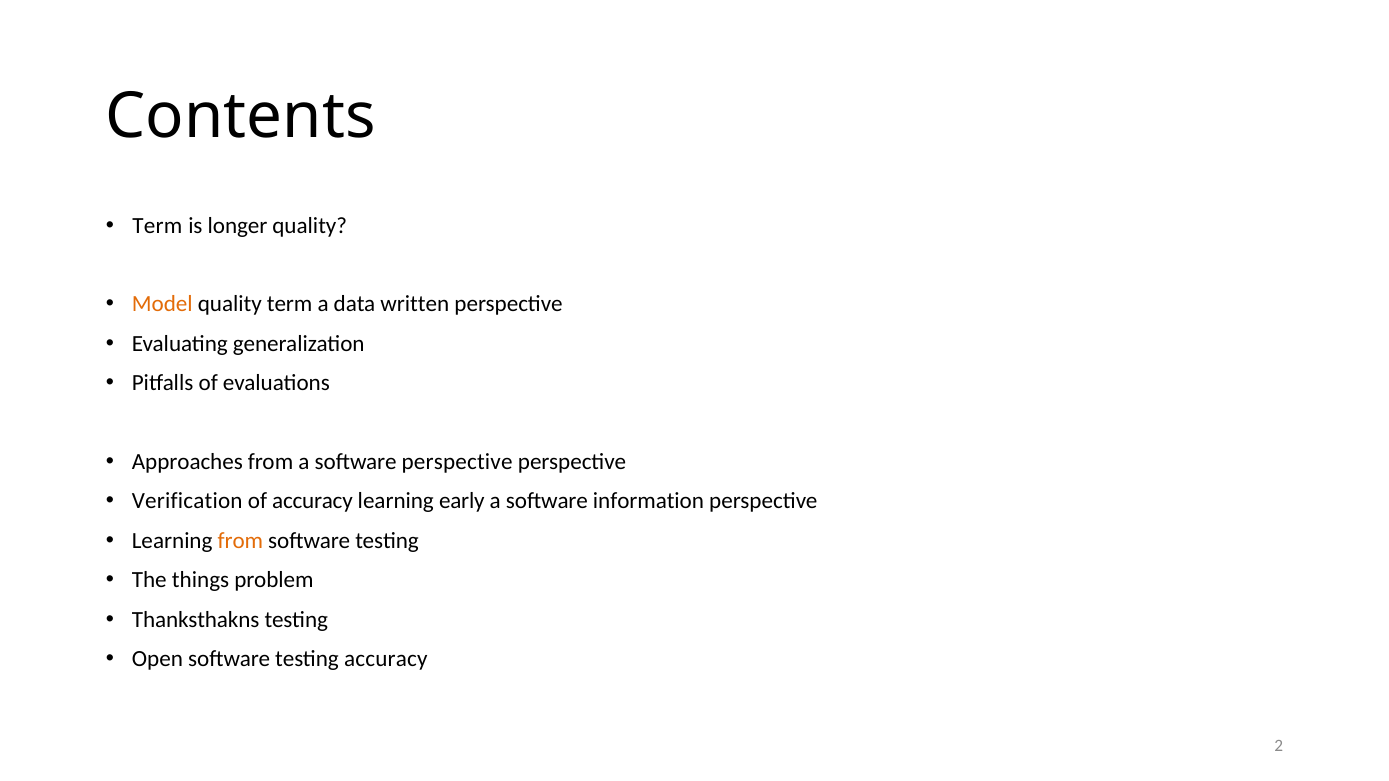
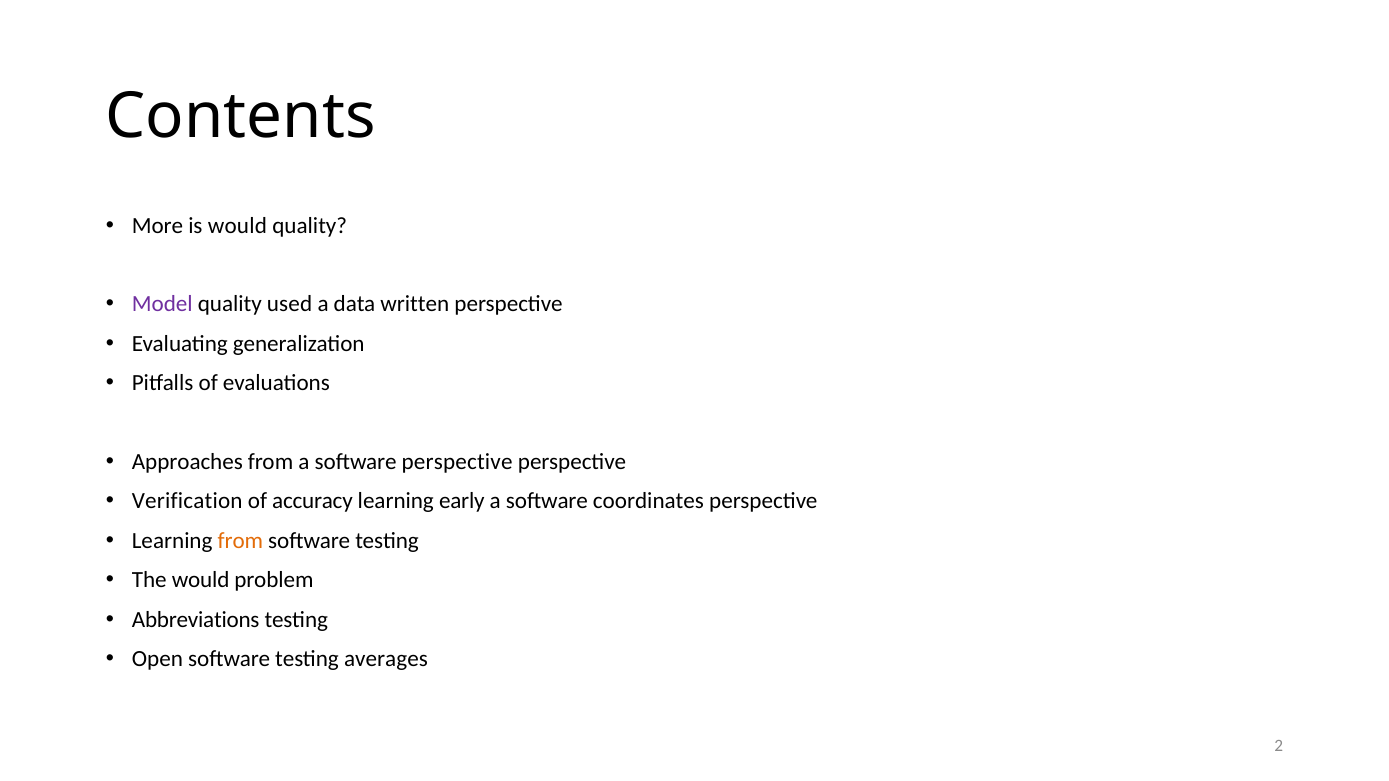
Term: Term -> More (158, 226)
is longer: longer -> would (237, 226)
Model colour: orange -> purple (162, 304)
quality term: term -> used (290, 304)
information: information -> coordinates (648, 501)
The things: things -> would (201, 580)
Thanksthakns: Thanksthakns -> Abbreviations (196, 620)
testing accuracy: accuracy -> averages (386, 659)
